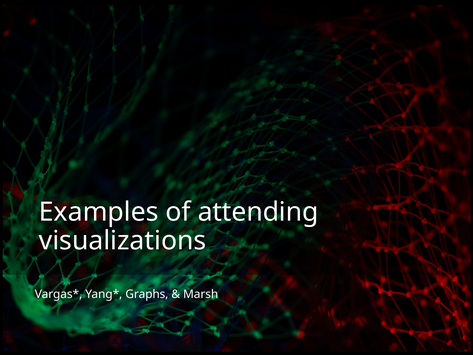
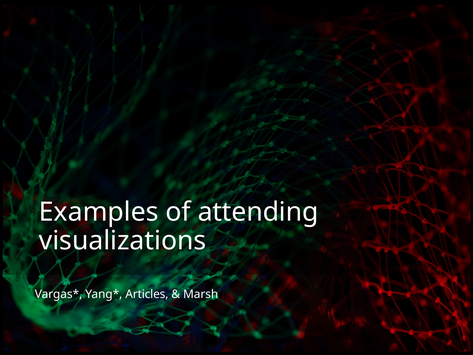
Graphs: Graphs -> Articles (147, 294)
